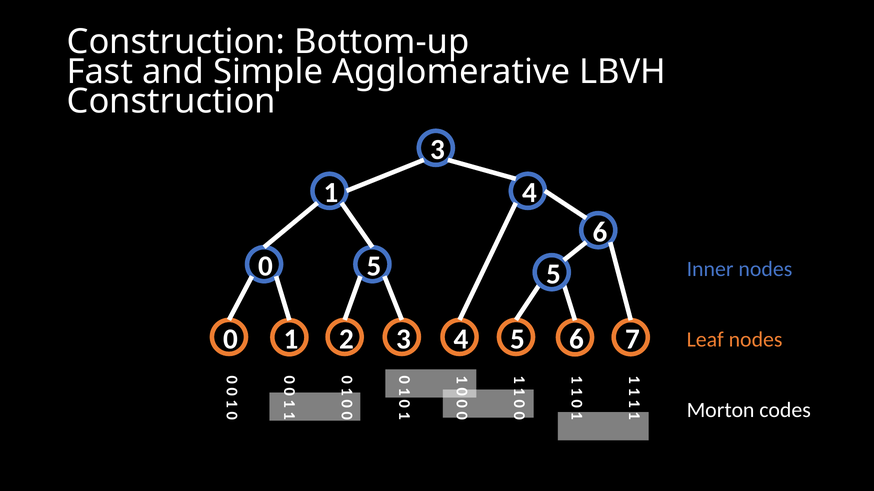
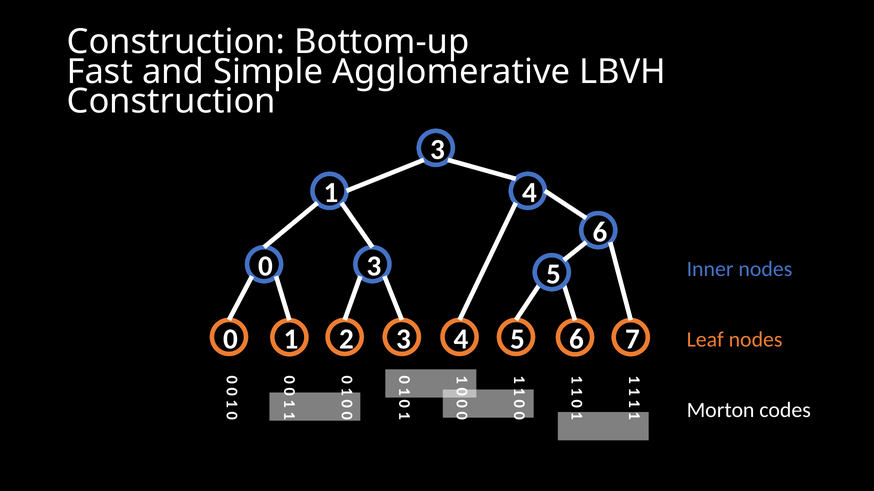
0 5: 5 -> 3 (374, 267)
